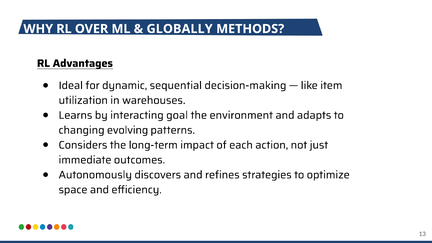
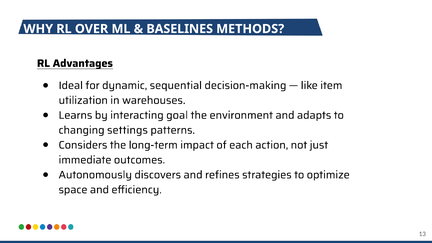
GLOBALLY: GLOBALLY -> BASELINES (180, 29)
evolving: evolving -> settings (127, 130)
